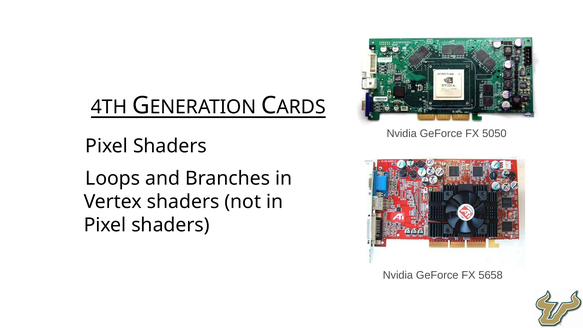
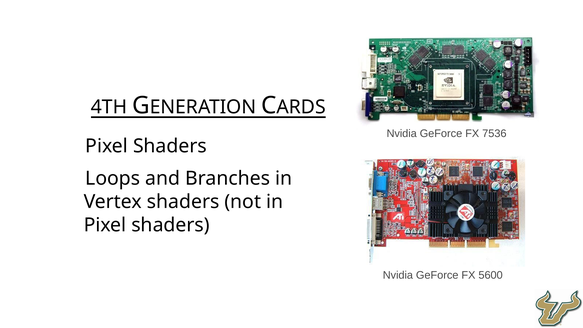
5050: 5050 -> 7536 (494, 134)
5658: 5658 -> 5600 (491, 275)
